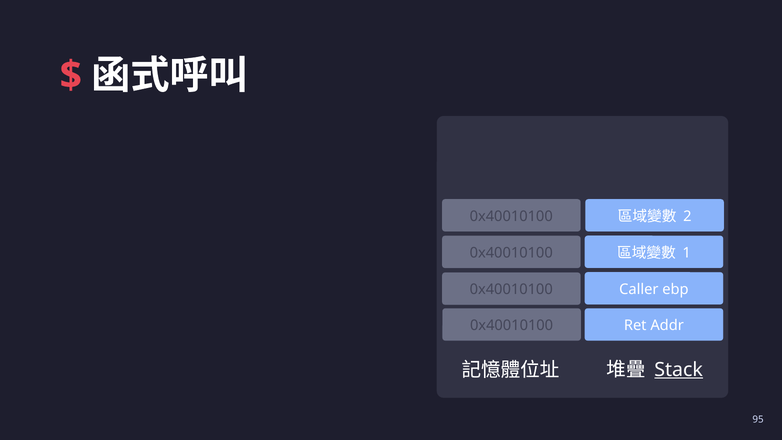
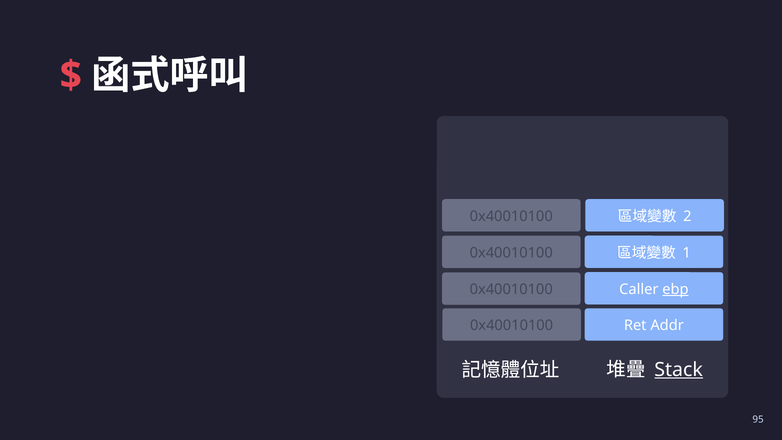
ebp underline: none -> present (675, 289)
